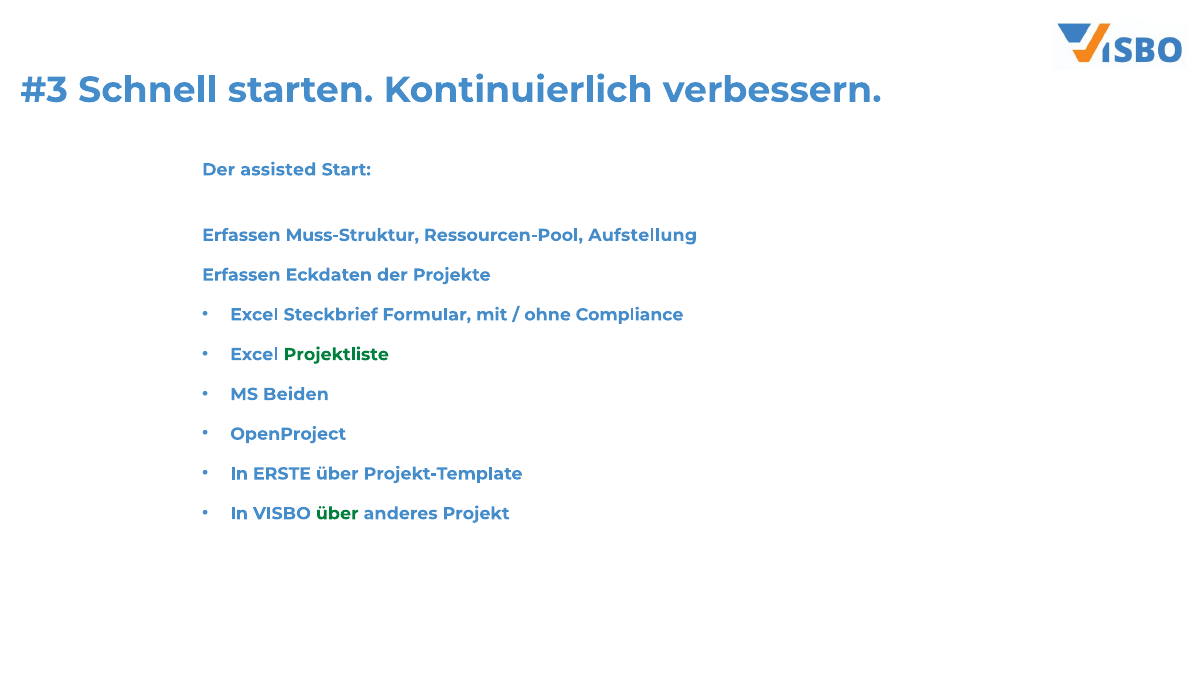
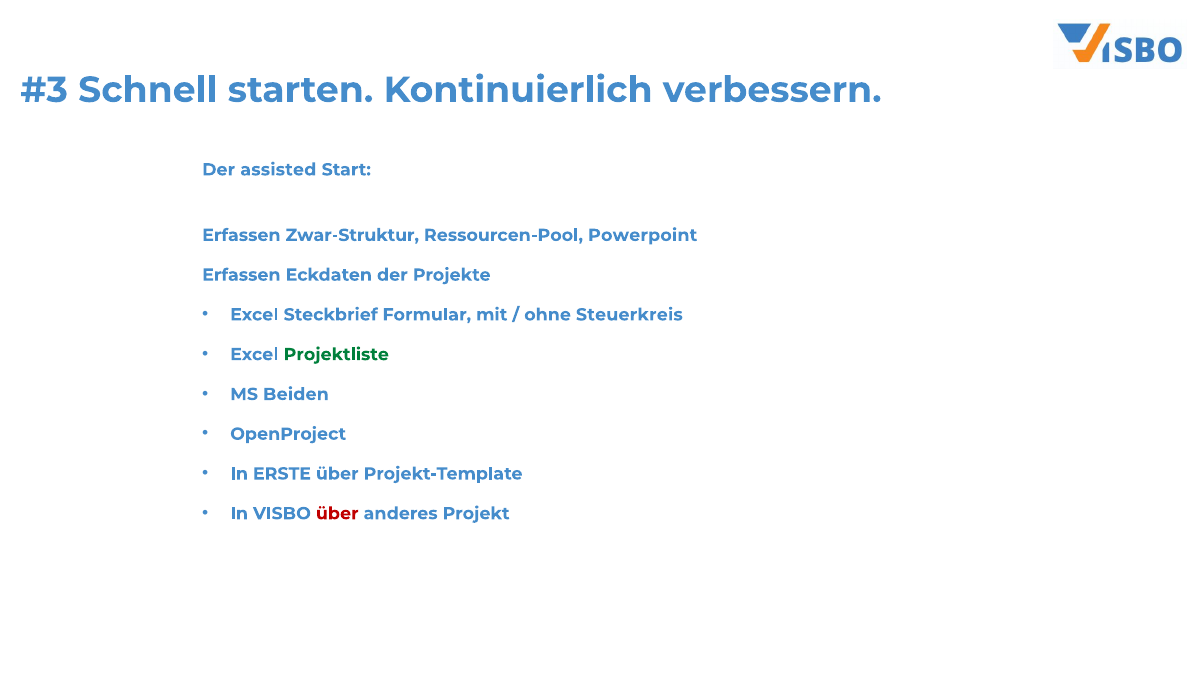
Muss-Struktur: Muss-Struktur -> Zwar-Struktur (352, 235)
Aufstellung: Aufstellung -> Powerpoint (643, 235)
Compliance: Compliance -> Steuerkreis (629, 315)
über colour: green -> red (337, 513)
